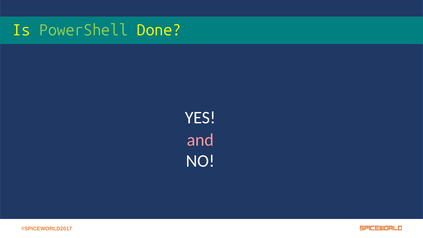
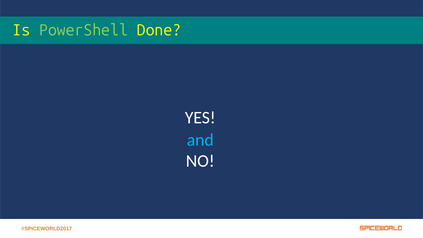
and colour: pink -> light blue (200, 140)
